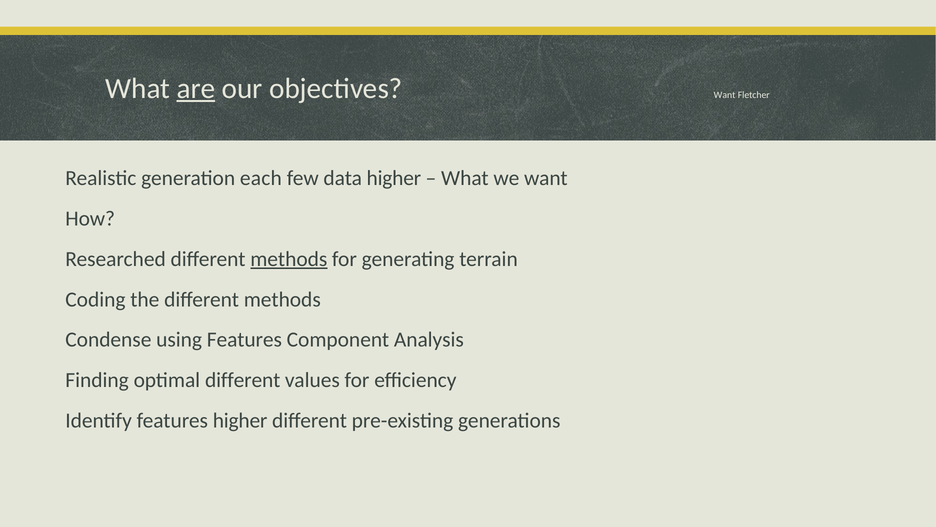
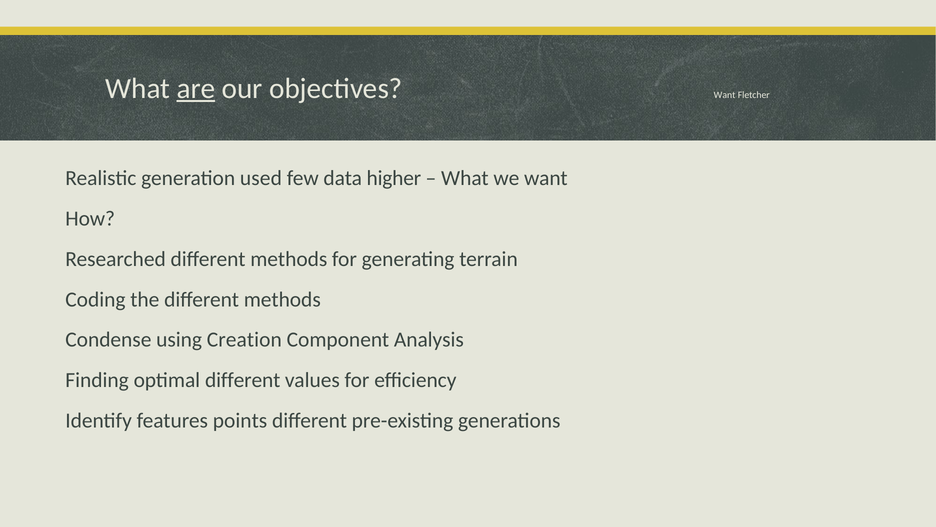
each: each -> used (261, 178)
methods underline: present -> none (289, 259)
using Features: Features -> Creation (244, 339)
features higher: higher -> points (240, 420)
